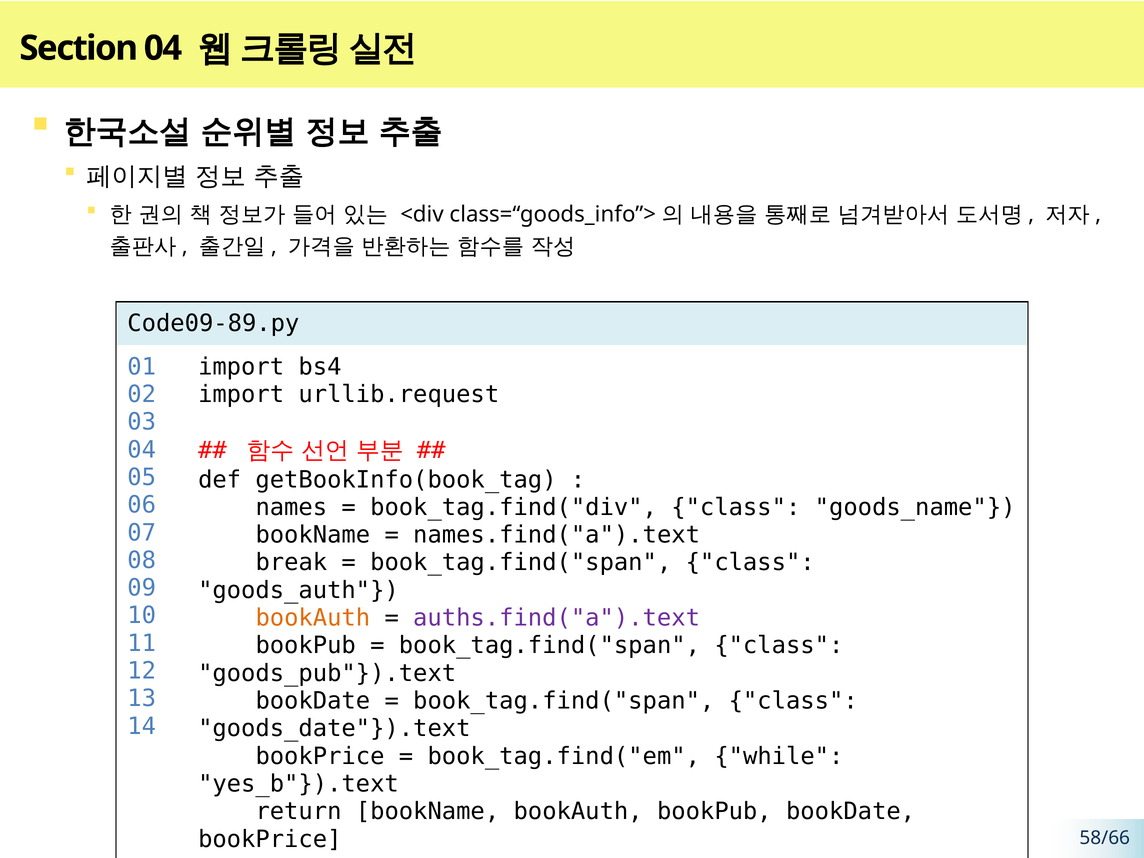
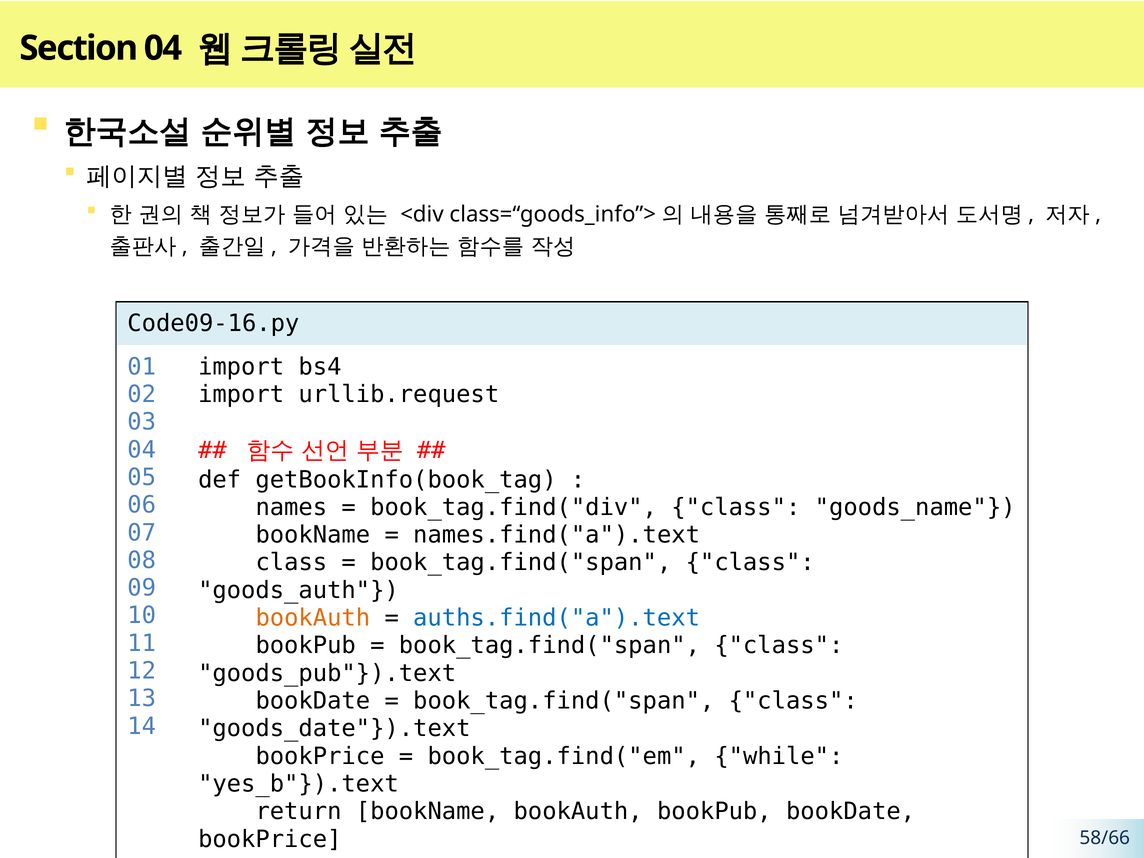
Code09-89.py: Code09-89.py -> Code09-16.py (213, 324)
break: break -> class (291, 563)
auths.find("a").text colour: purple -> blue (557, 618)
